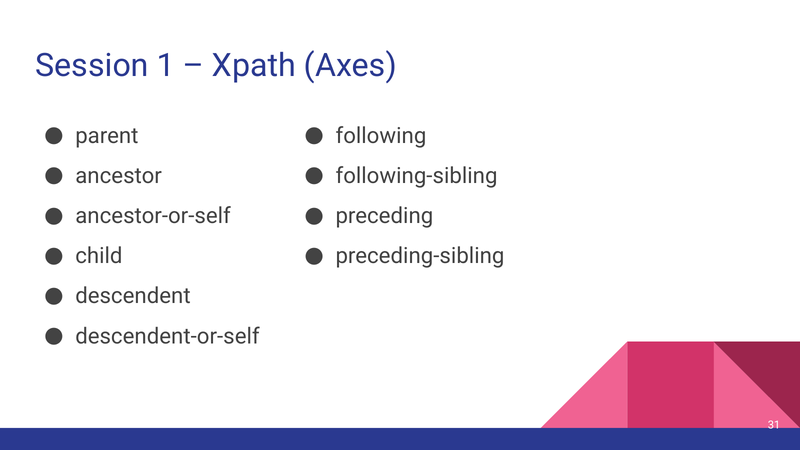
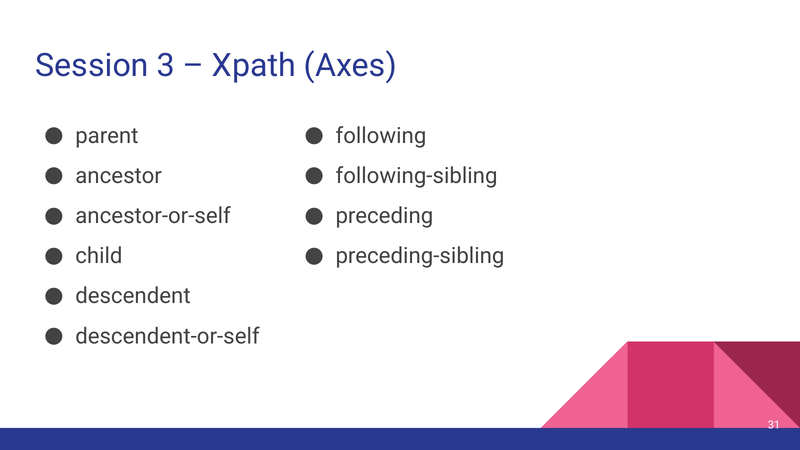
1: 1 -> 3 (166, 65)
